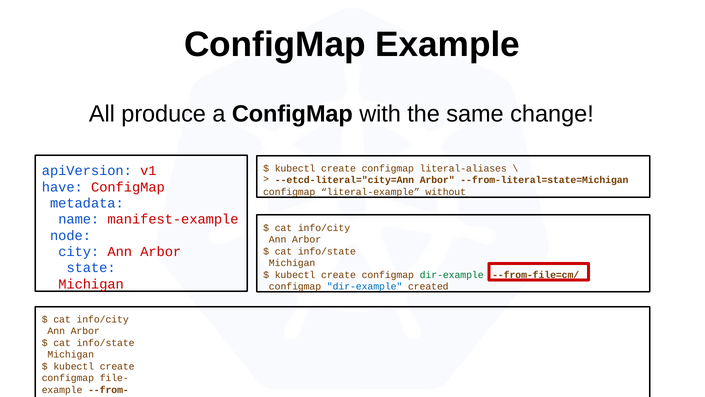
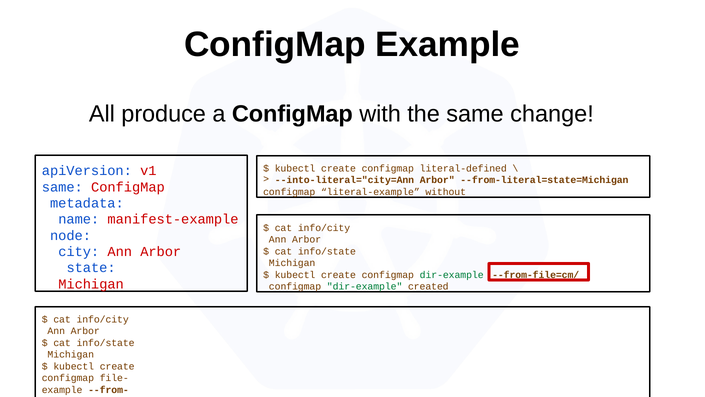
literal-aliases: literal-aliases -> literal-defined (463, 168)
--etcd-literal="city=Ann: --etcd-literal="city=Ann -> --into-literal="city=Ann (344, 180)
have: have -> same (62, 187)
dir-example colour: blue -> green (365, 286)
